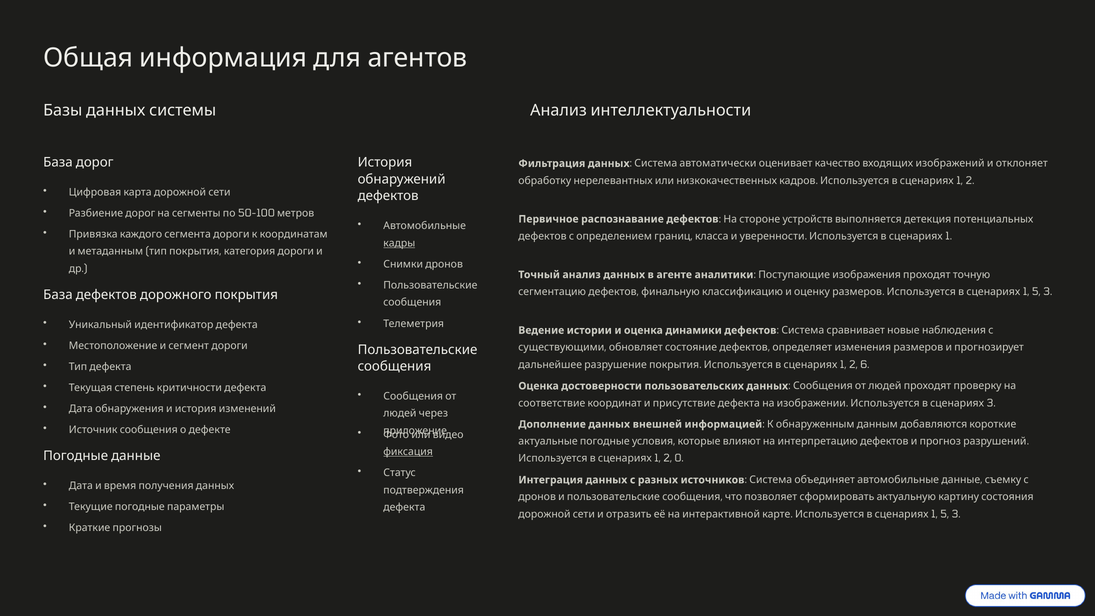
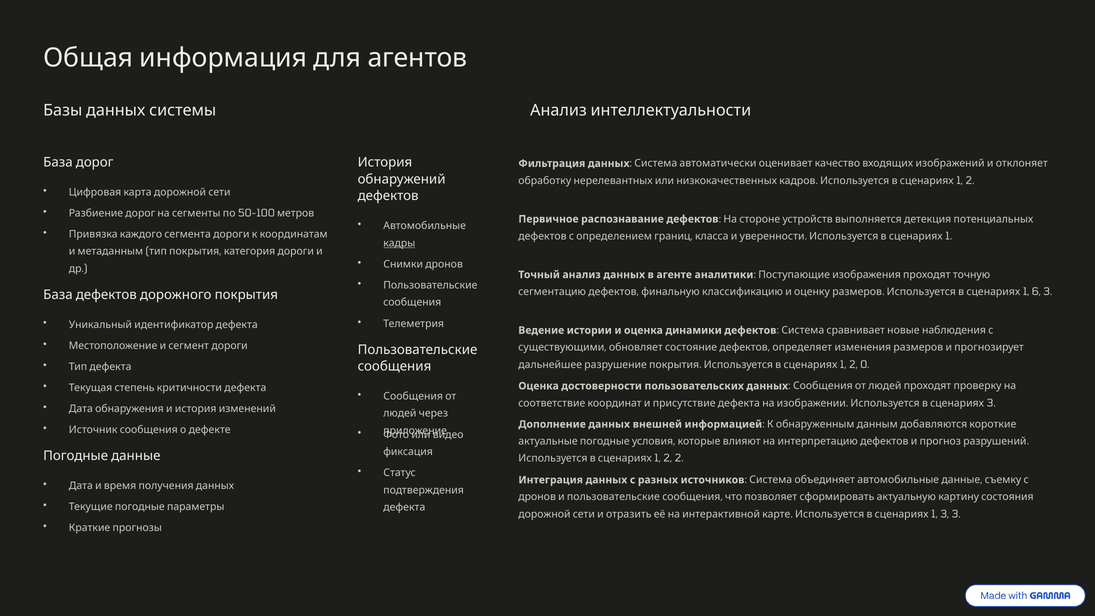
5: 5 -> 6 (1037, 292)
6: 6 -> 0 (865, 365)
фиксация underline: present -> none (408, 452)
2 0: 0 -> 2 (679, 458)
5: 5 -> 3 (945, 514)
